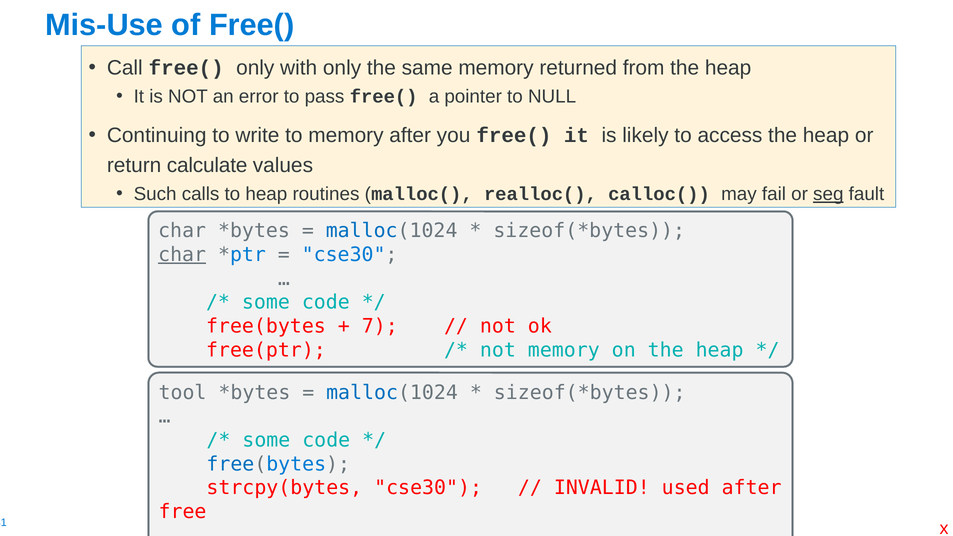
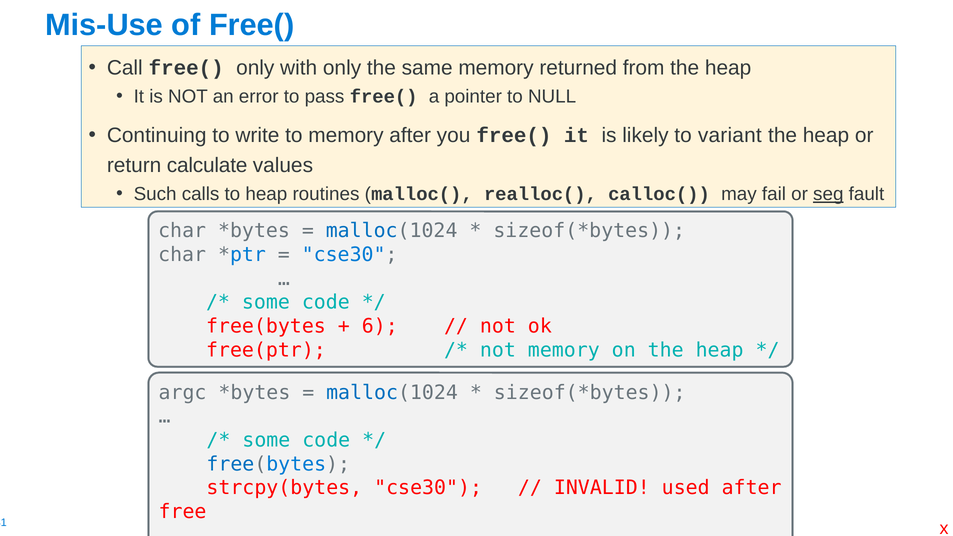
access: access -> variant (730, 136)
char underline: present -> none (182, 255)
7: 7 -> 6 (380, 326)
tool: tool -> argc (183, 393)
